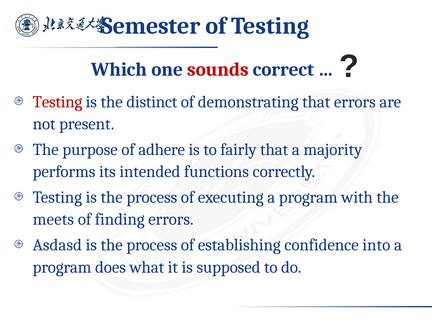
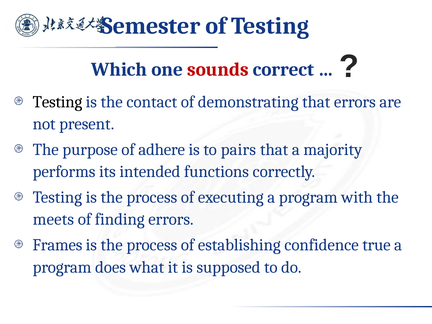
Testing colour: red -> black (57, 102)
distinct: distinct -> contact (152, 102)
fairly: fairly -> pairs (238, 150)
Asdasd: Asdasd -> Frames (57, 245)
into: into -> true (376, 245)
